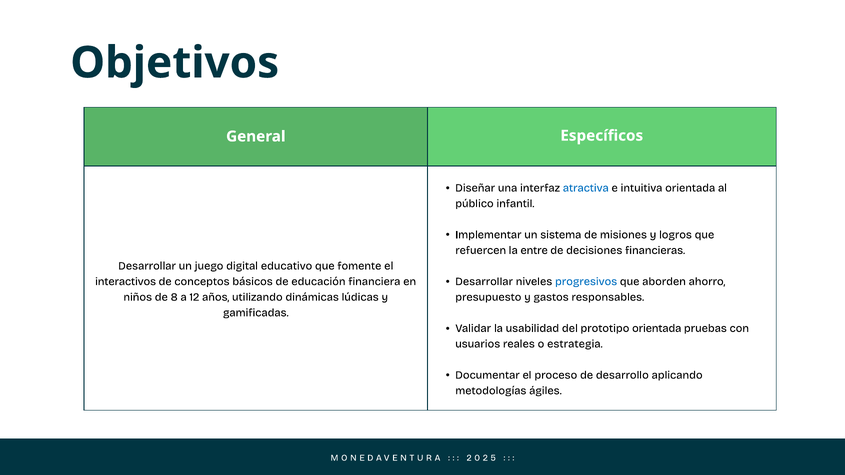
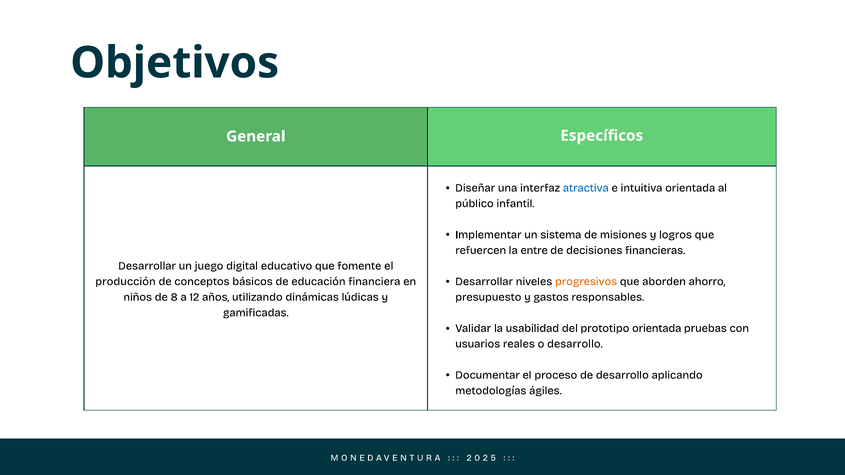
progresivos colour: blue -> orange (586, 282)
interactivos: interactivos -> producción (125, 282)
o estrategia: estrategia -> desarrollo (575, 344)
